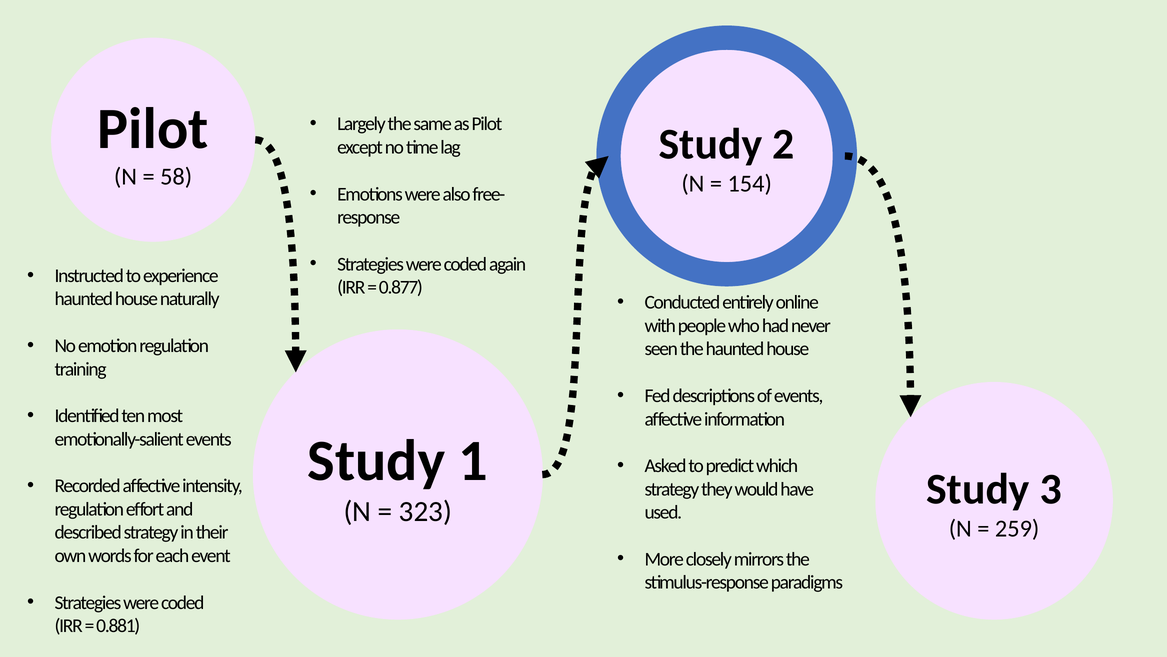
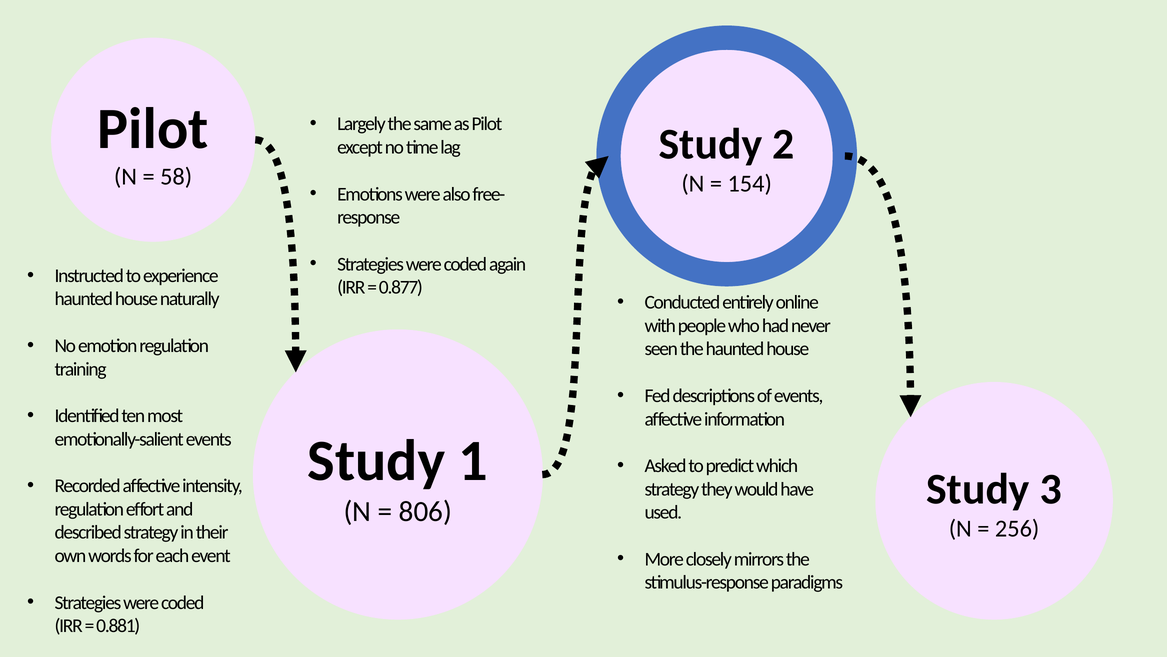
323: 323 -> 806 (425, 511)
259: 259 -> 256 (1017, 528)
